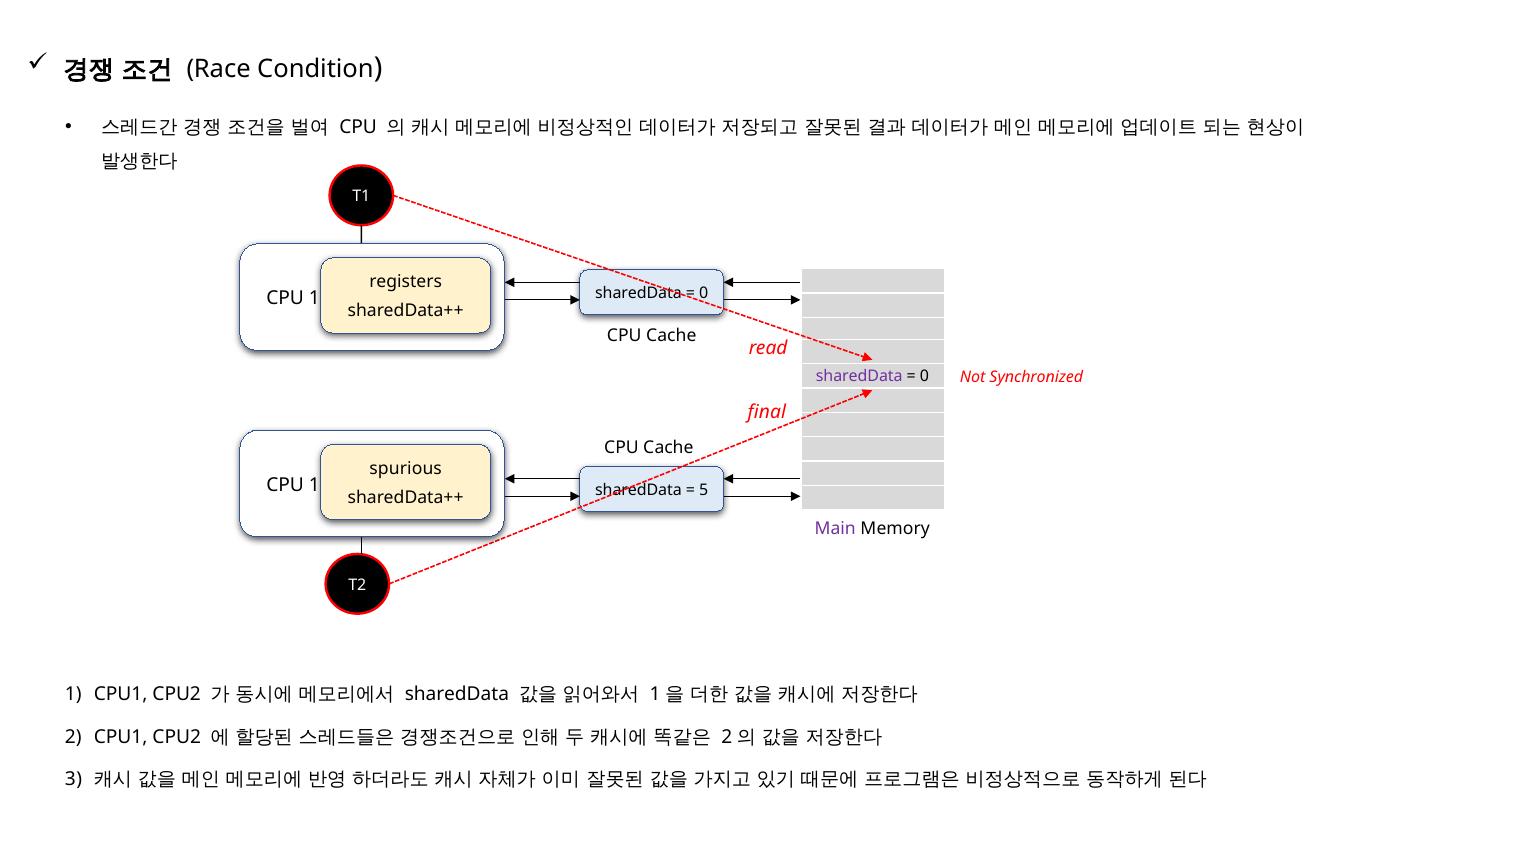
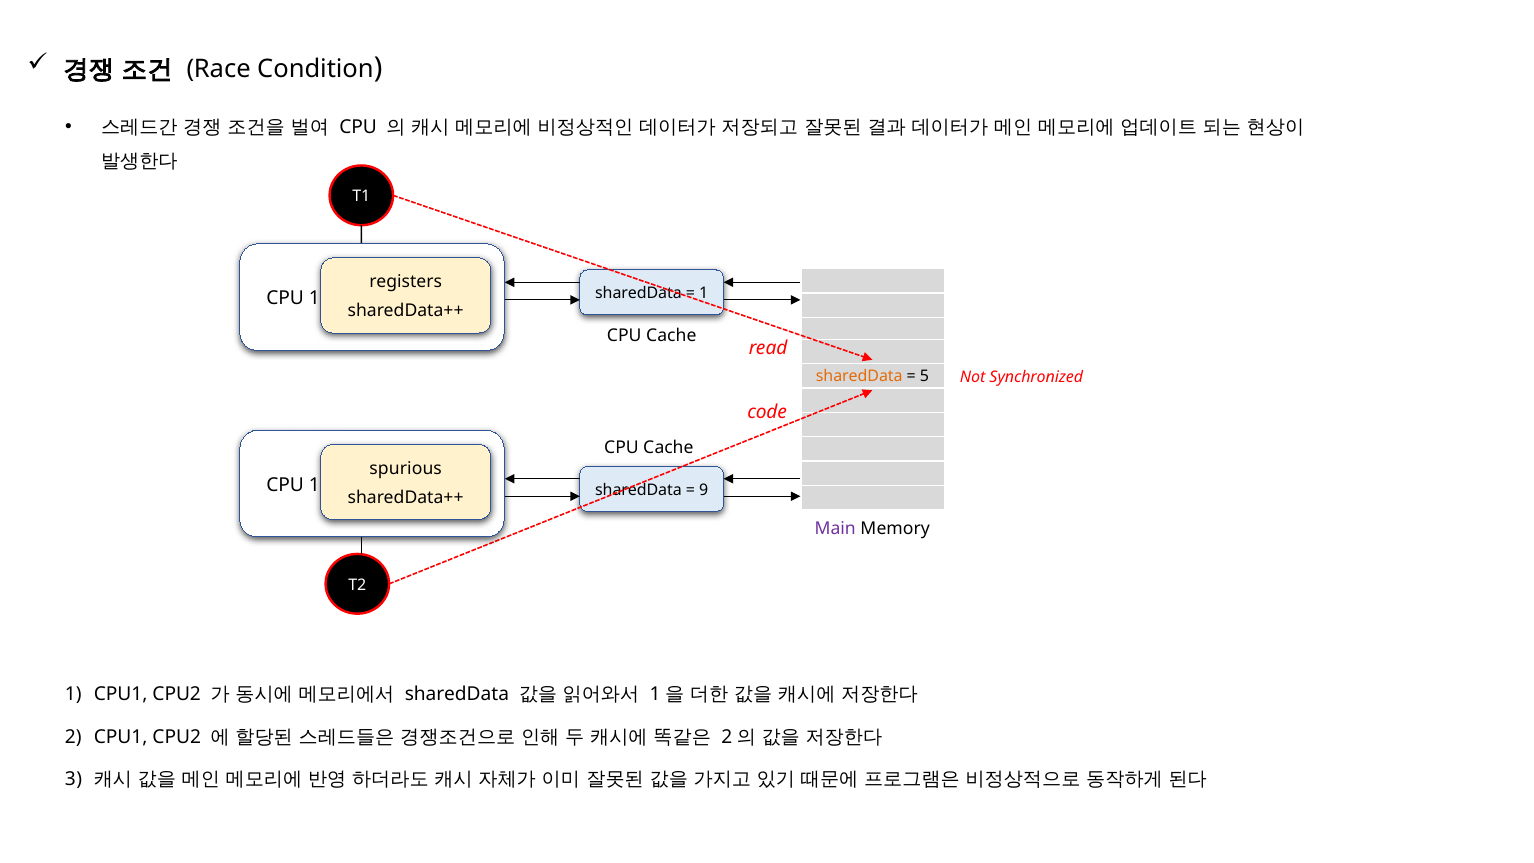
0: 0 -> 1 (704, 293)
sharedData colour: purple -> orange (859, 376)
0: 0 -> 5 (924, 376)
final: final -> code (767, 412)
5: 5 -> 9 (704, 490)
